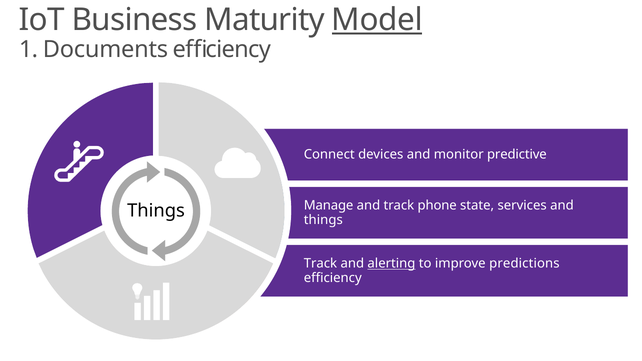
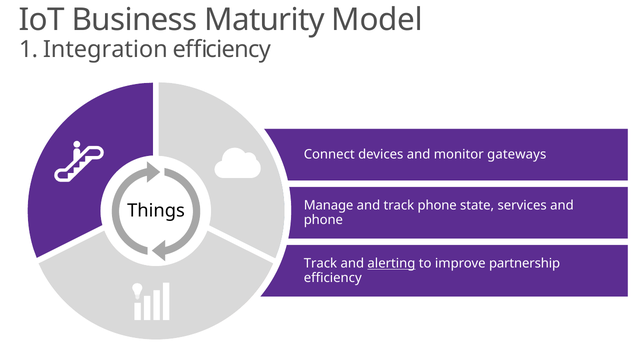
Model underline: present -> none (377, 20)
Documents: Documents -> Integration (105, 50)
predictive: predictive -> gateways (517, 155)
things: things -> phone (323, 220)
predictions: predictions -> partnership (525, 264)
